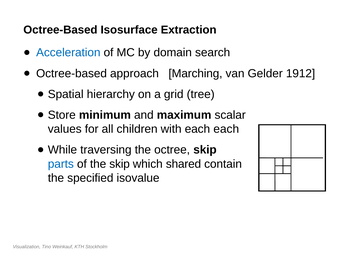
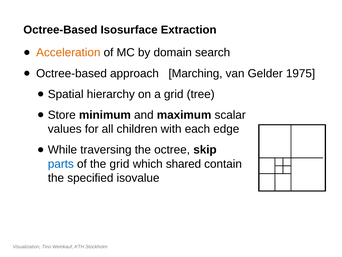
Acceleration colour: blue -> orange (68, 53)
1912: 1912 -> 1975 (301, 73)
each each: each -> edge (226, 129)
the skip: skip -> grid (119, 164)
